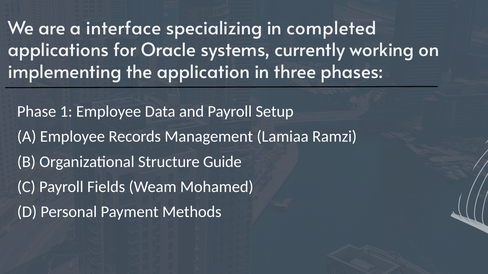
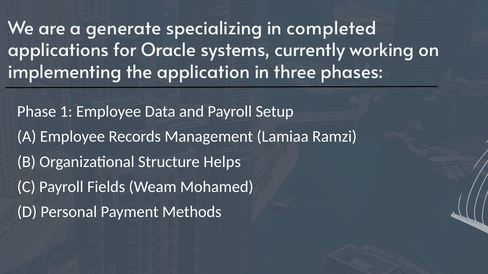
interface: interface -> generate (124, 28)
Guide: Guide -> Helps (222, 162)
